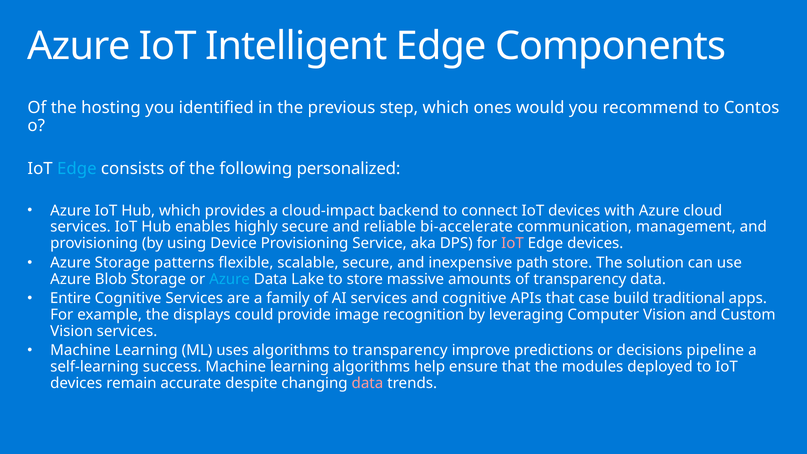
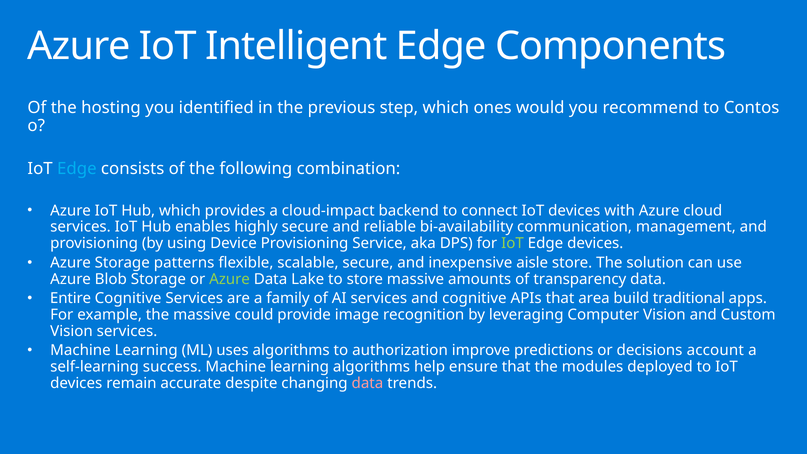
personalized: personalized -> combination (348, 169)
bi-accelerate: bi-accelerate -> bi-availability (467, 227)
IoT colour: pink -> light green (512, 243)
path: path -> aisle (532, 263)
Azure colour: light blue -> light green (230, 279)
case: case -> area (594, 298)
the displays: displays -> massive (202, 315)
to transparency: transparency -> authorization (400, 350)
pipeline: pipeline -> account (715, 350)
